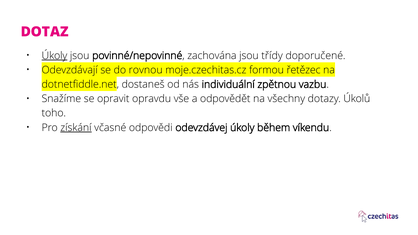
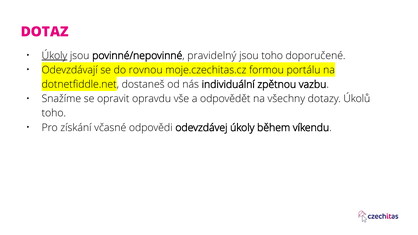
zachována: zachována -> pravidelný (212, 56)
jsou třídy: třídy -> toho (272, 56)
řetězec: řetězec -> portálu (304, 70)
získání underline: present -> none (76, 128)
